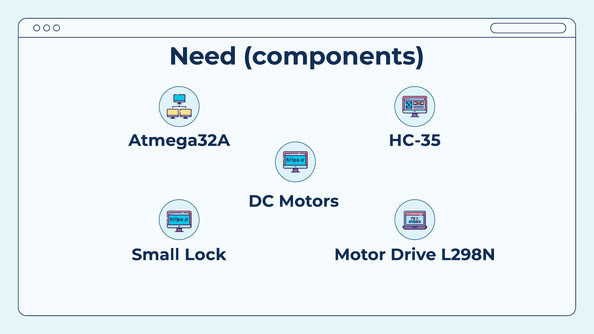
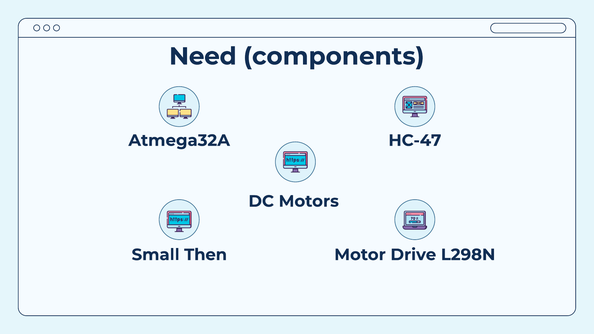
HC-35: HC-35 -> HC-47 (415, 141)
Lock: Lock -> Then (206, 255)
